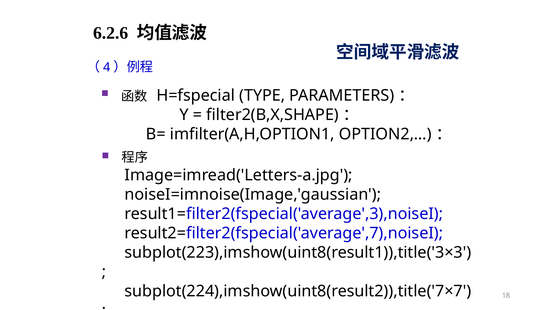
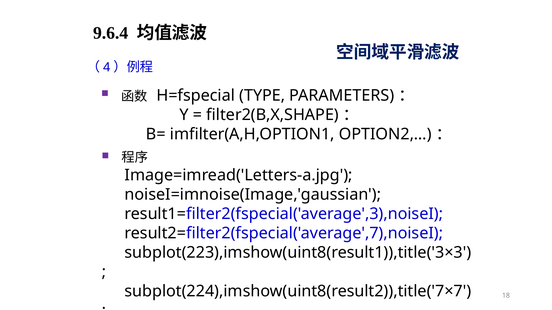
6.2.6: 6.2.6 -> 9.6.4 (111, 33)
